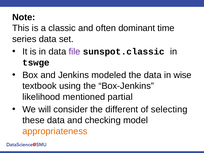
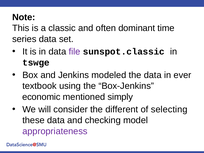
wise: wise -> ever (182, 75)
likelihood: likelihood -> economic (41, 97)
partial: partial -> simply (120, 97)
appropriateness colour: orange -> purple (55, 131)
